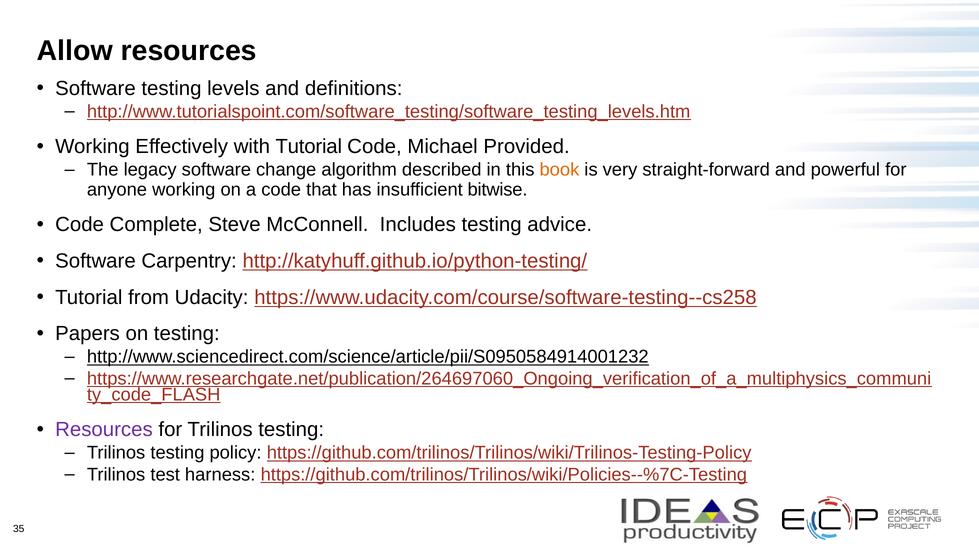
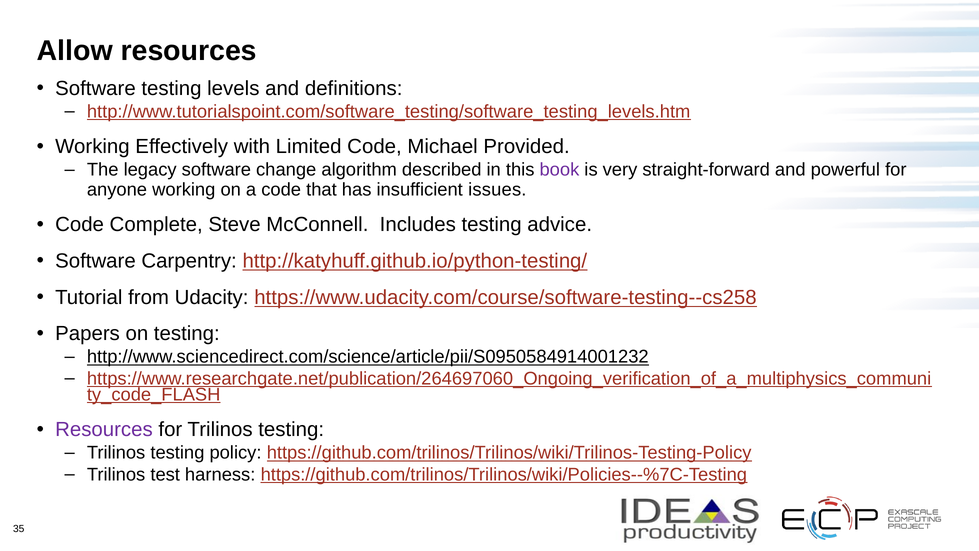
with Tutorial: Tutorial -> Limited (309, 147)
book colour: orange -> purple (559, 170)
bitwise: bitwise -> issues (497, 189)
